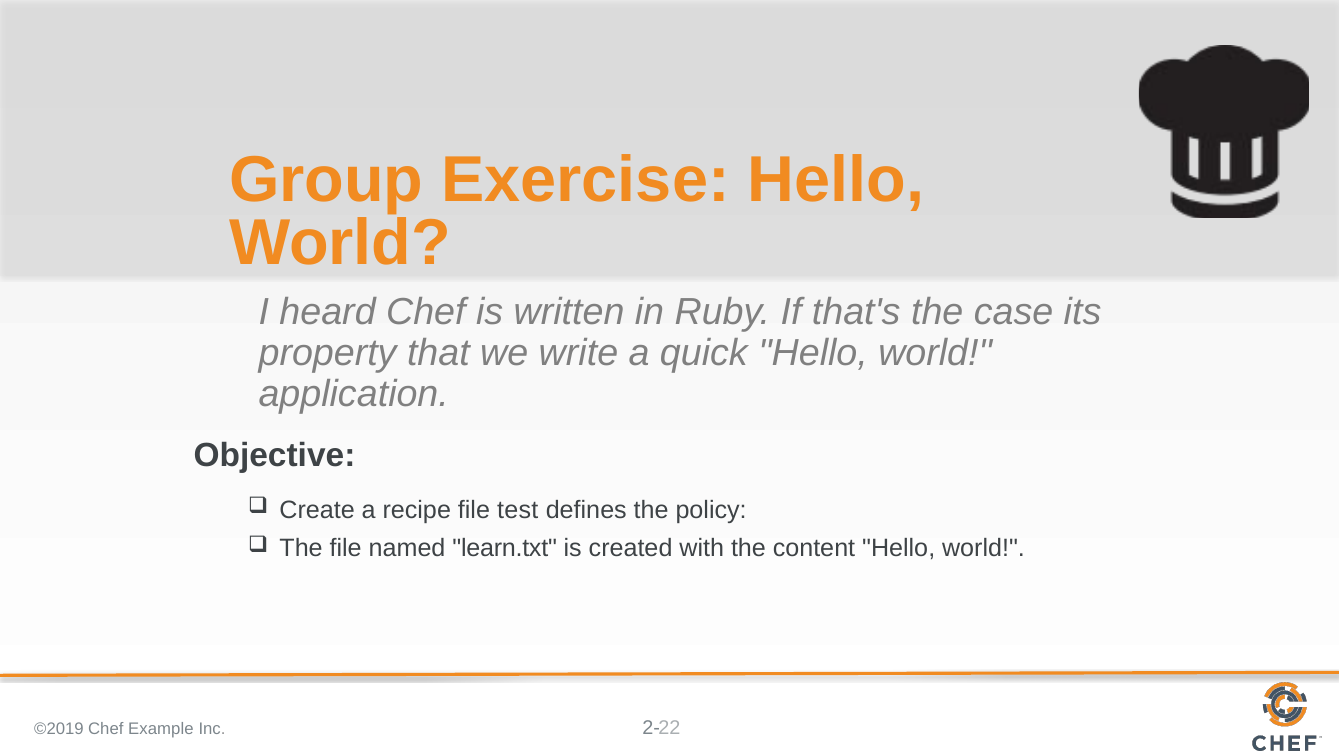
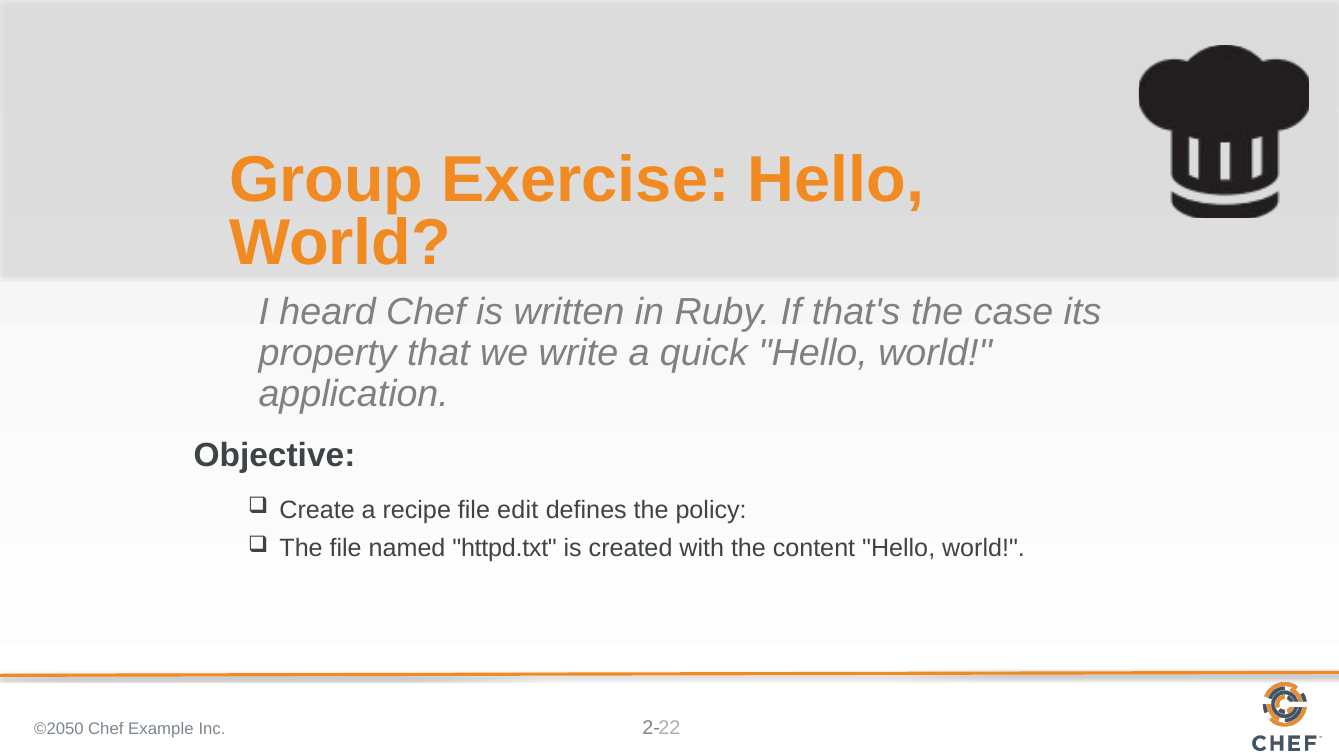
test: test -> edit (518, 510)
learn.txt: learn.txt -> httpd.txt (505, 549)
©2019: ©2019 -> ©2050 (59, 729)
